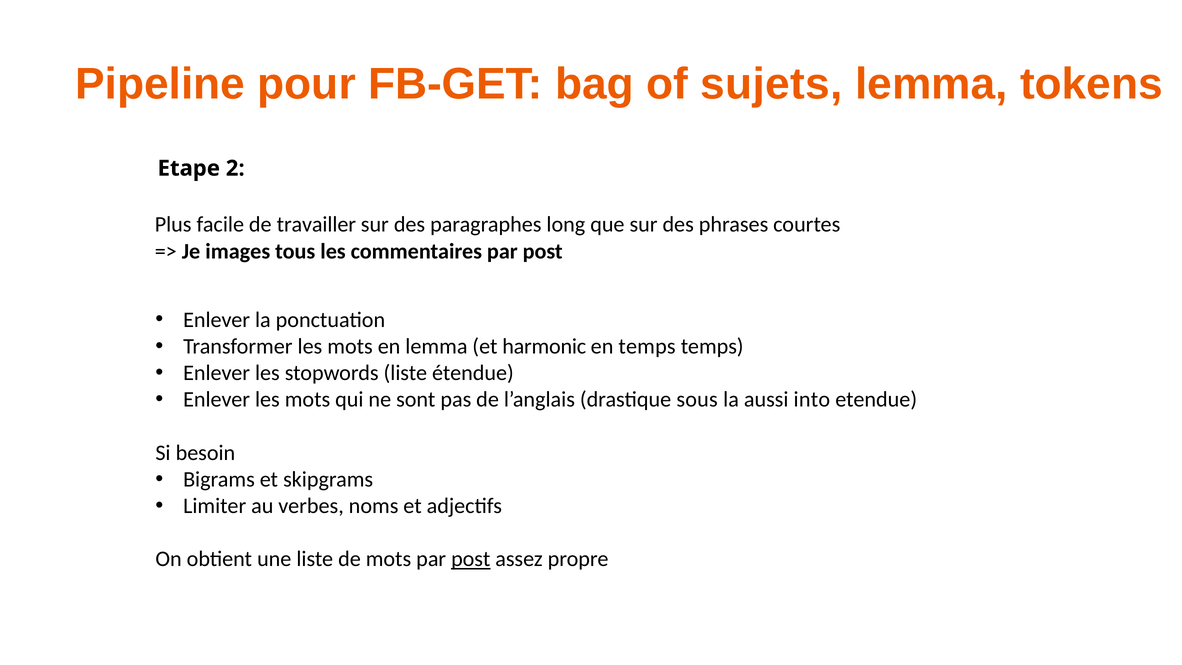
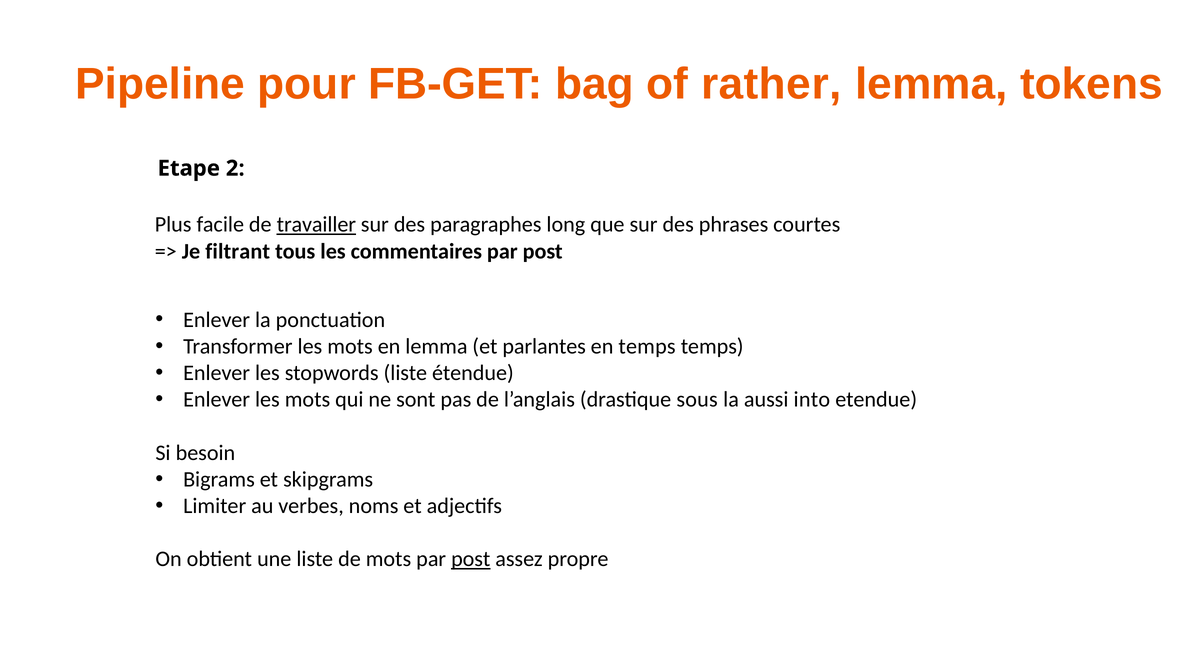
sujets: sujets -> rather (771, 84)
travailler underline: none -> present (316, 225)
images: images -> filtrant (238, 251)
harmonic: harmonic -> parlantes (544, 346)
